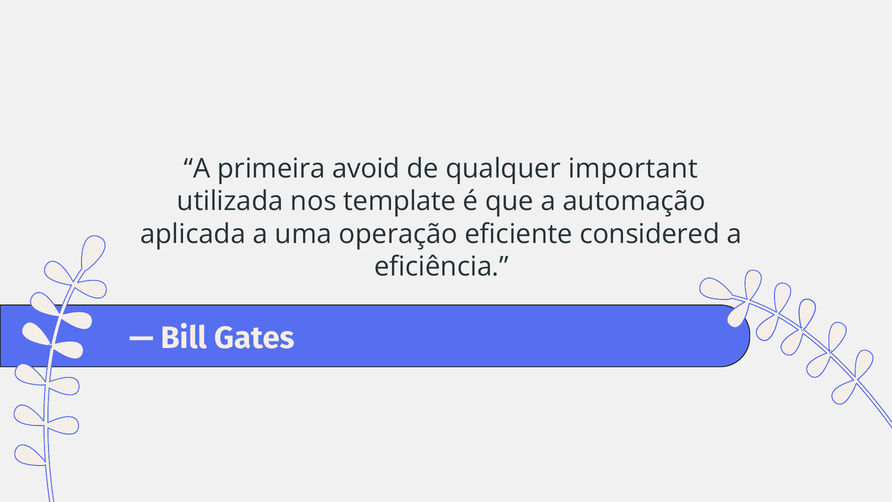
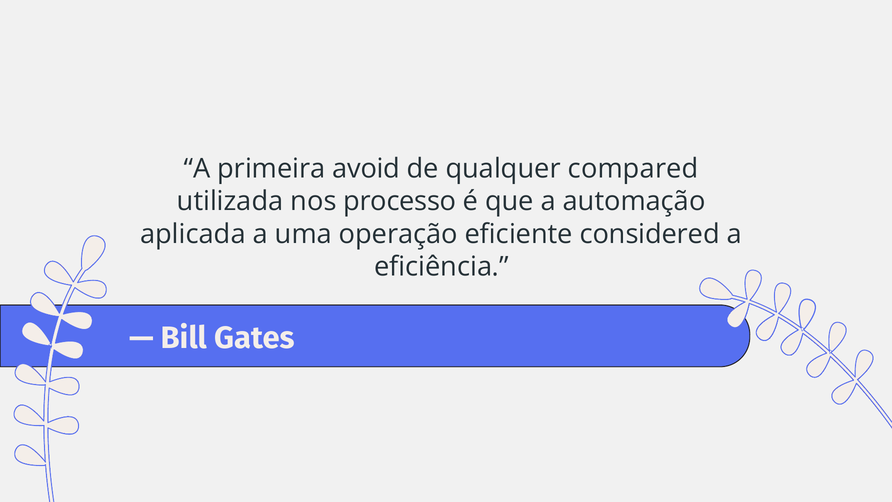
important: important -> compared (633, 169)
template: template -> processo (400, 201)
